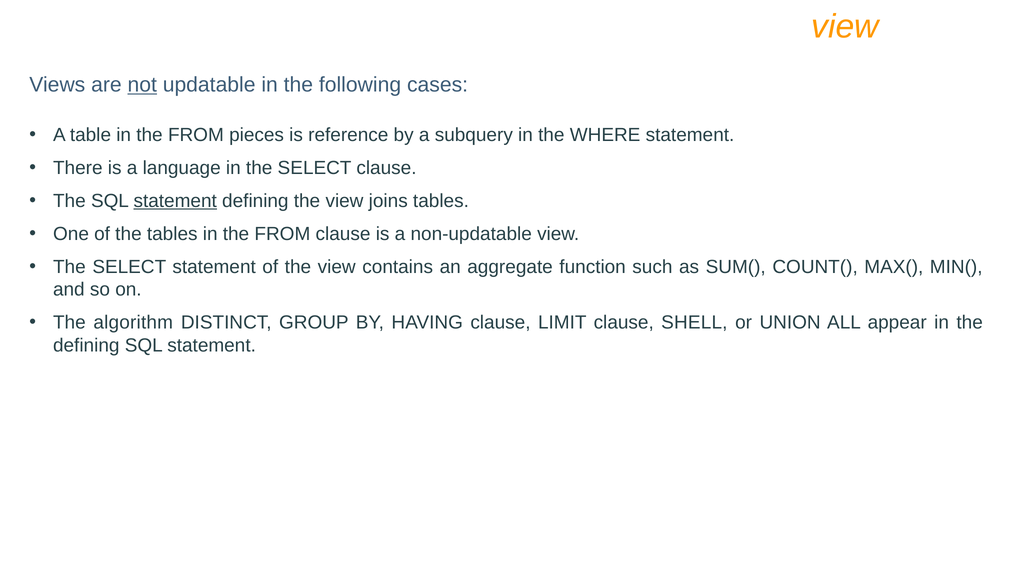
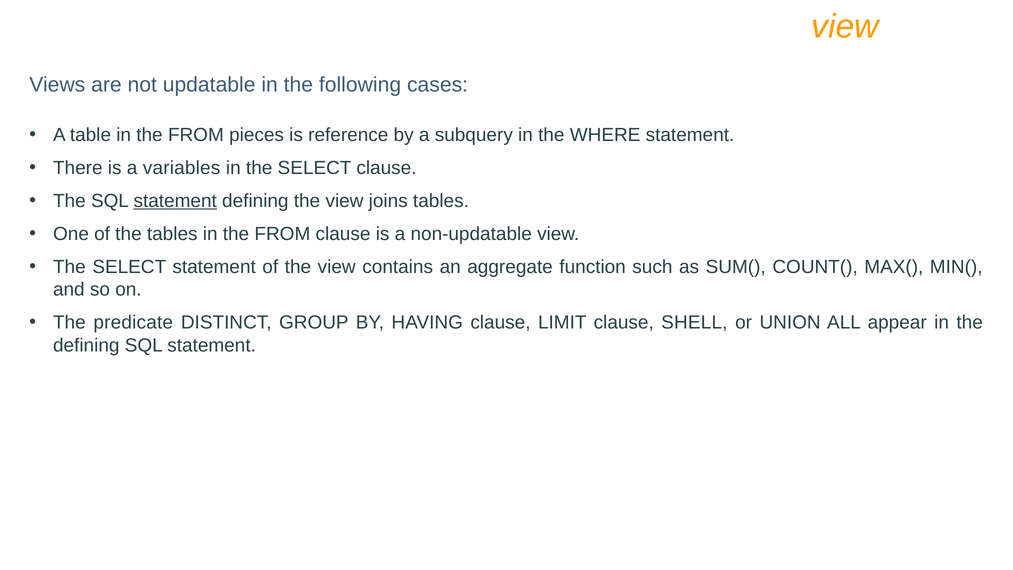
not underline: present -> none (142, 85)
language: language -> variables (182, 168)
algorithm: algorithm -> predicate (133, 322)
